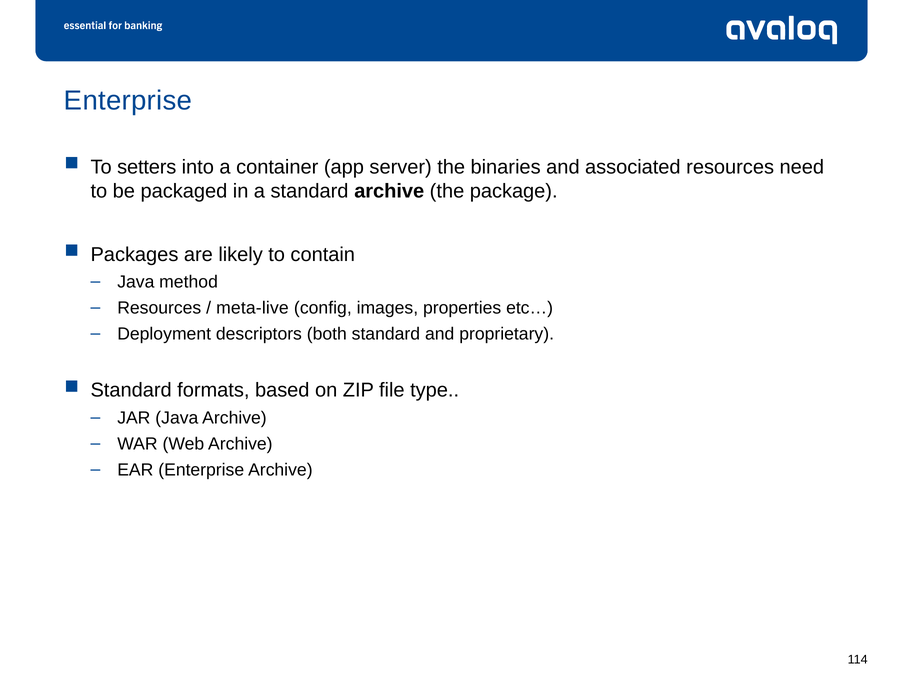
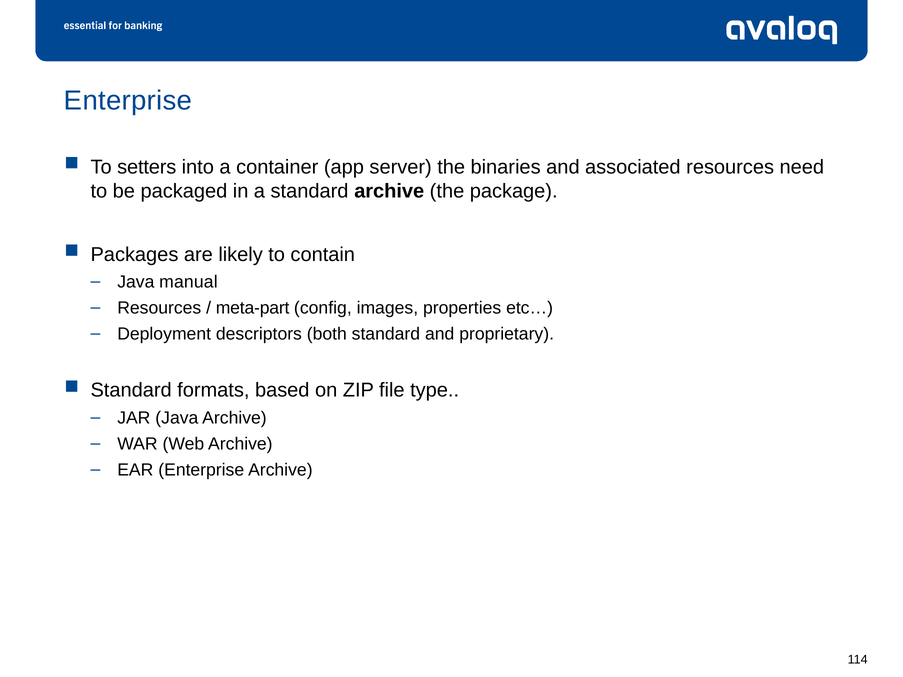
method: method -> manual (188, 282)
meta-live: meta-live -> meta-part (253, 308)
